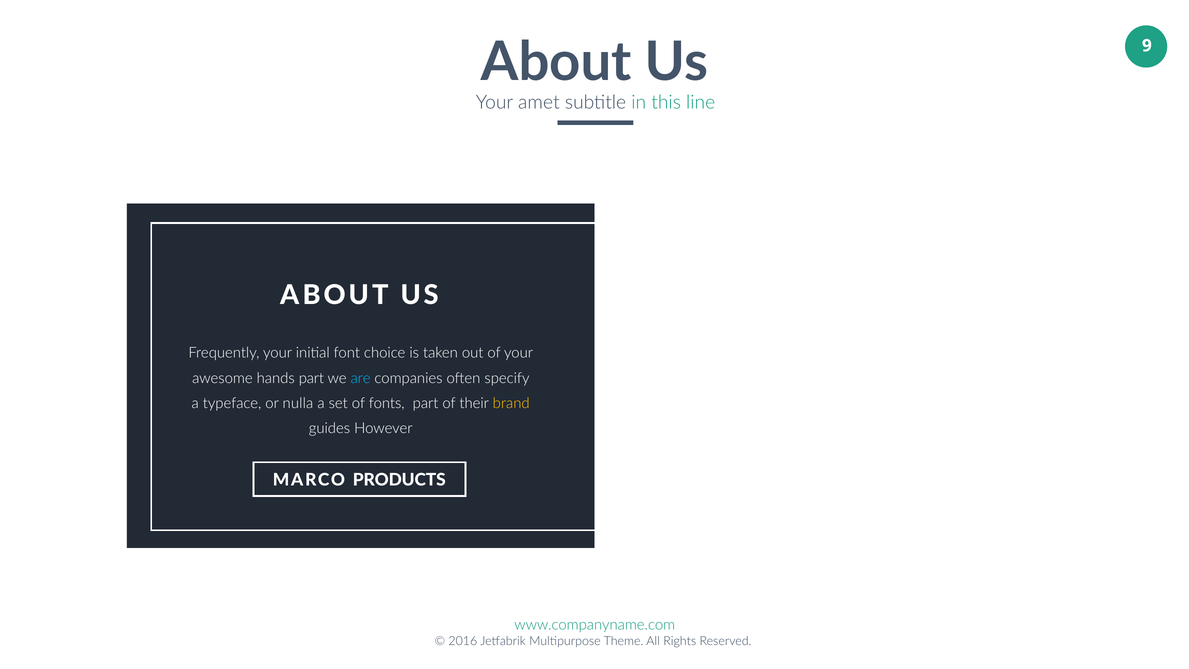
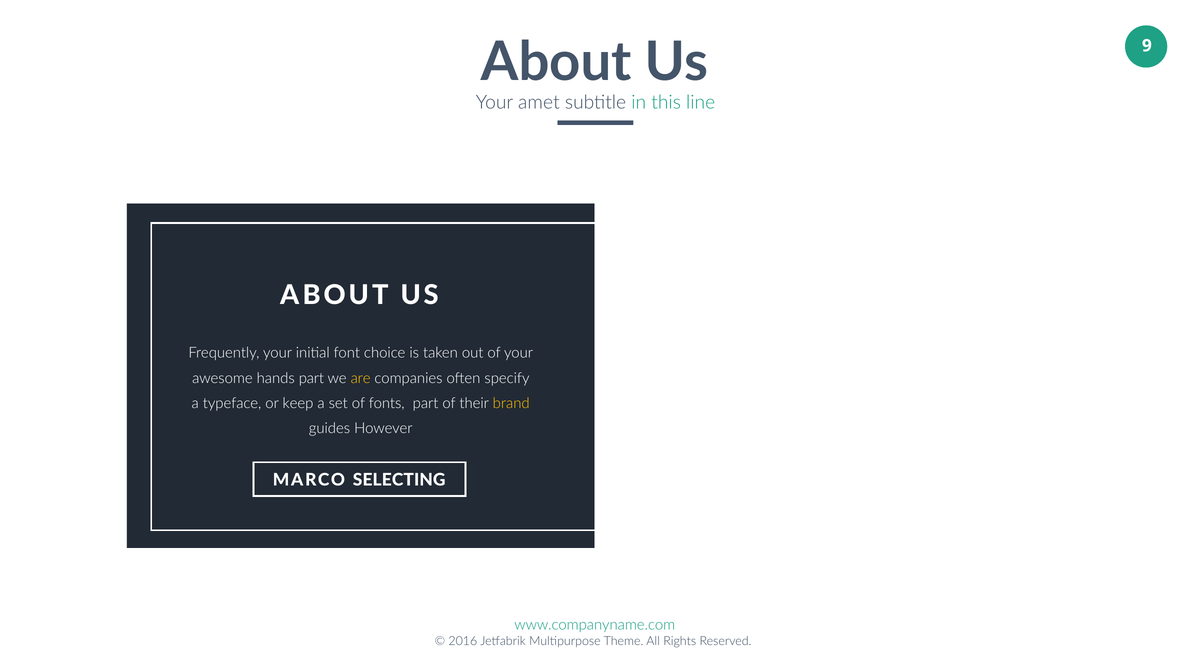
are colour: light blue -> yellow (361, 378)
nulla: nulla -> keep (298, 403)
PRODUCTS: PRODUCTS -> SELECTING (399, 480)
